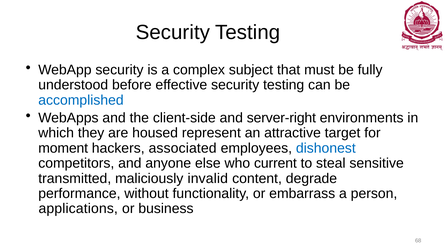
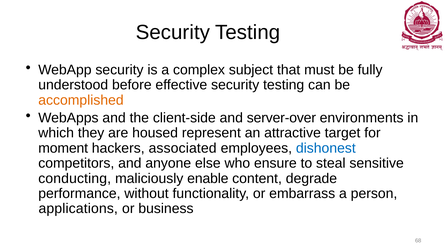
accomplished colour: blue -> orange (81, 100)
server-right: server-right -> server-over (281, 118)
current: current -> ensure (275, 163)
transmitted: transmitted -> conducting (75, 178)
invalid: invalid -> enable (208, 178)
